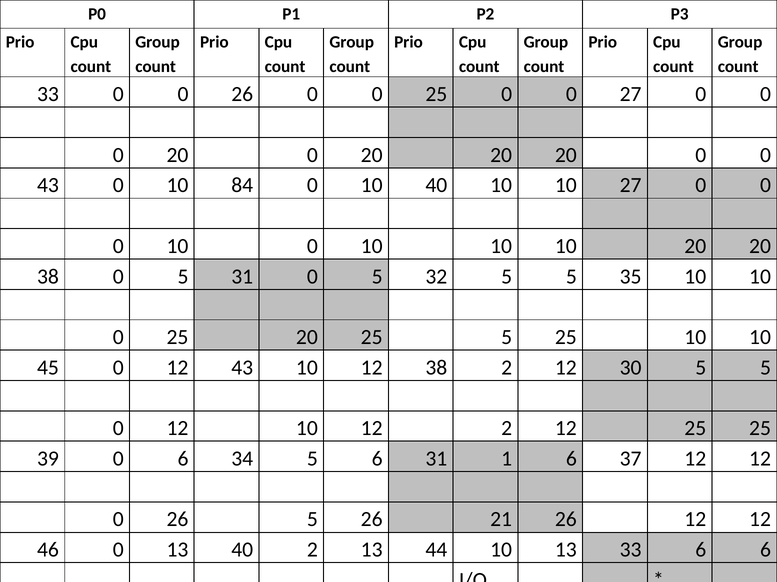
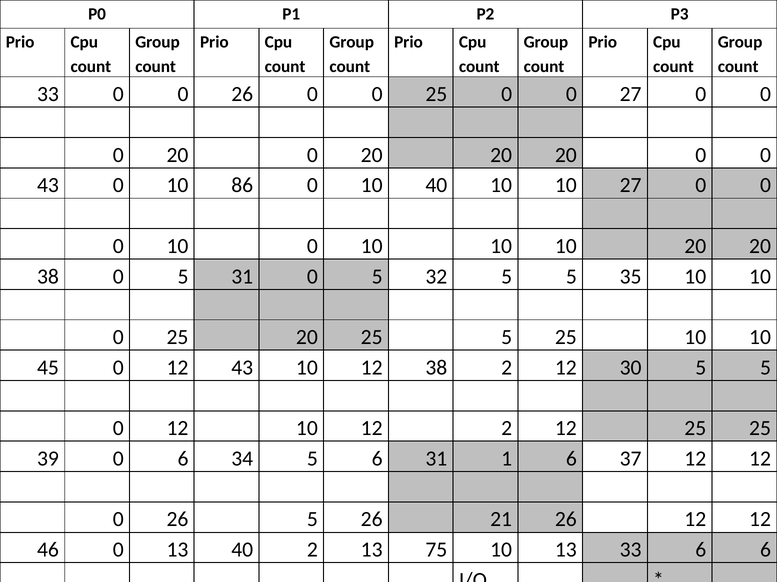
84: 84 -> 86 (242, 186)
44: 44 -> 75 (436, 550)
